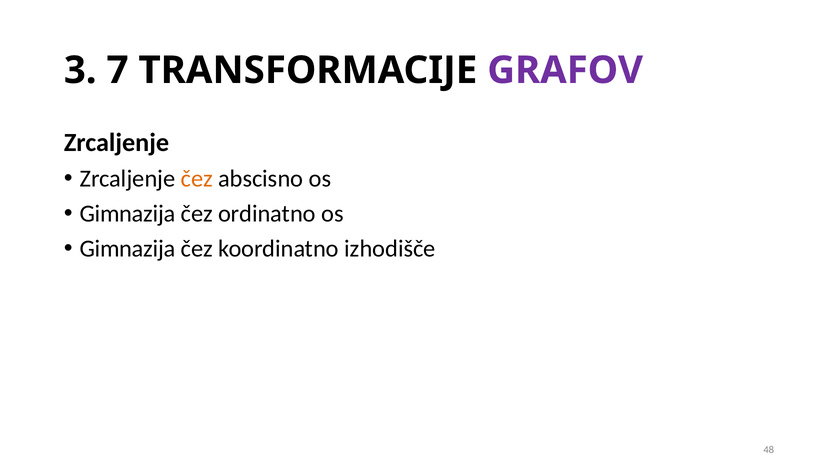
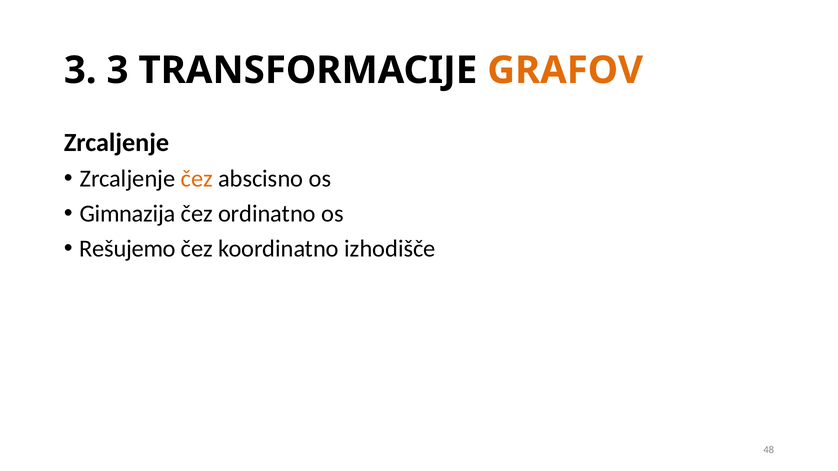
3 7: 7 -> 3 (118, 70)
GRAFOV colour: purple -> orange (565, 70)
Gimnazija: Gimnazija -> Rešujemo (128, 249)
